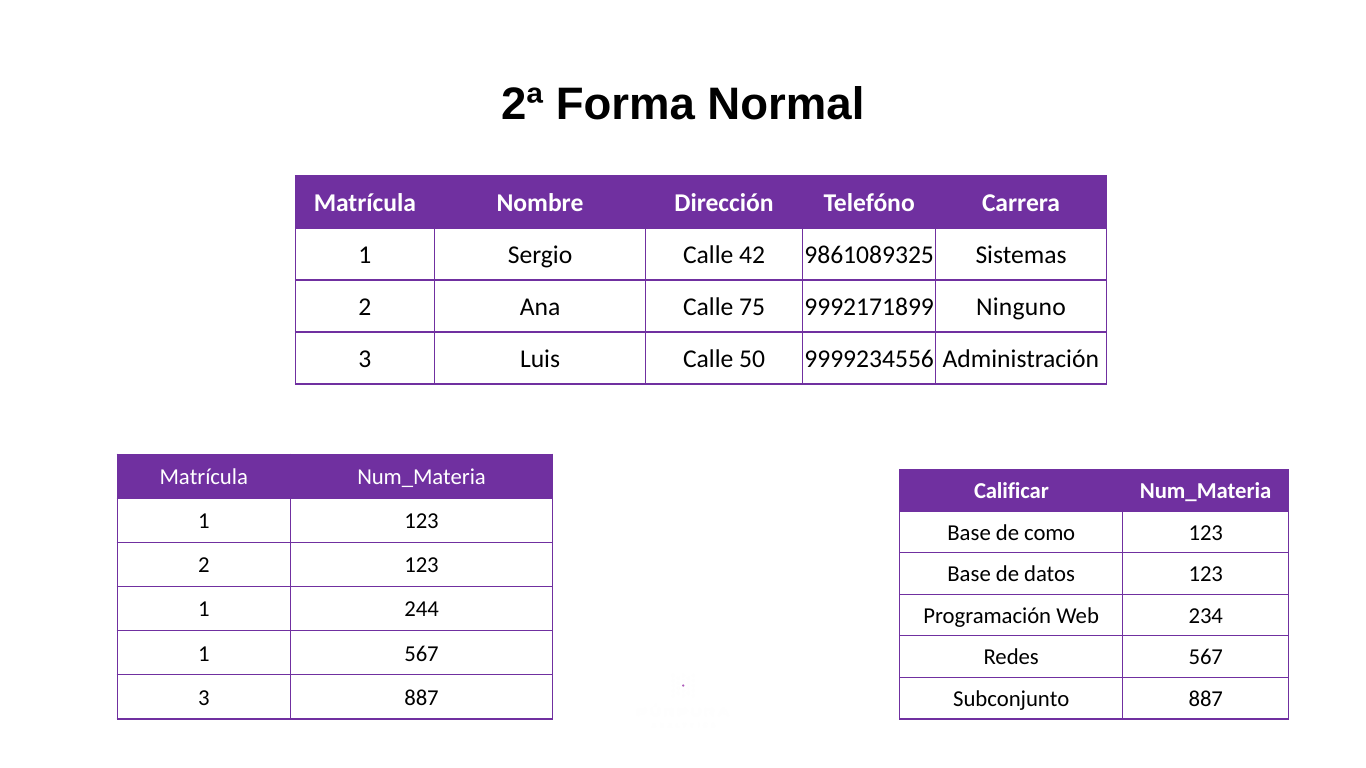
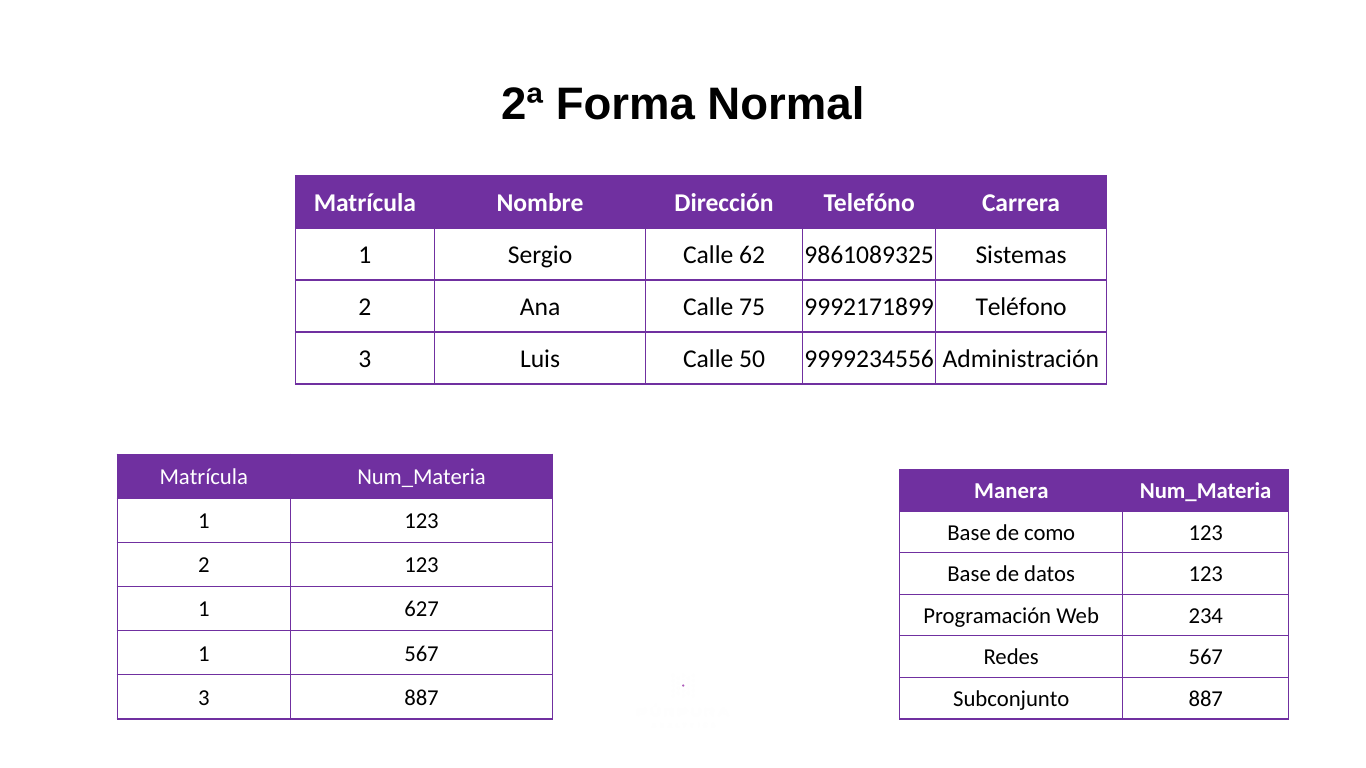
42: 42 -> 62 (752, 255)
Ninguno: Ninguno -> Teléfono (1021, 307)
Calificar: Calificar -> Manera (1011, 492)
244: 244 -> 627 (422, 610)
